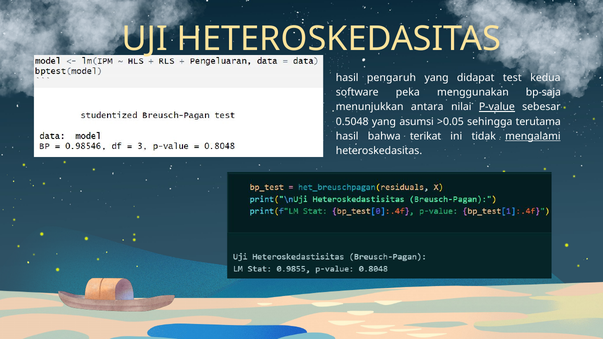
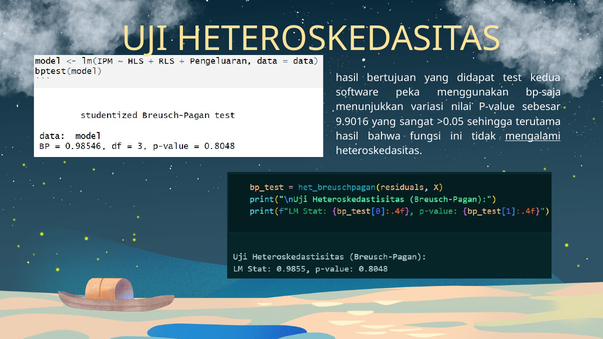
pengaruh: pengaruh -> bertujuan (391, 78)
antara: antara -> variasi (427, 107)
P-value underline: present -> none (497, 107)
0.5048: 0.5048 -> 9.9016 (352, 122)
asumsi: asumsi -> sangat (416, 122)
terikat: terikat -> fungsi (425, 136)
